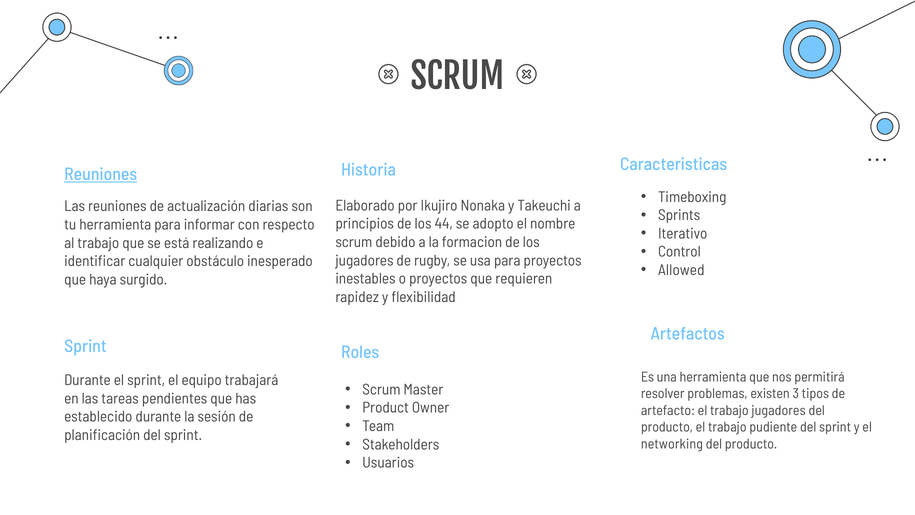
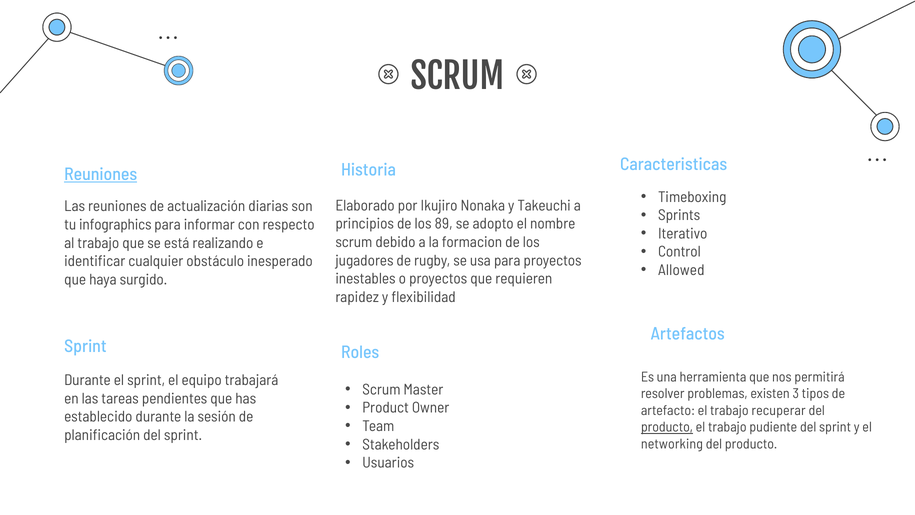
44: 44 -> 89 (444, 224)
tu herramienta: herramienta -> infographics (115, 225)
trabajo jugadores: jugadores -> recuperar (779, 410)
producto underline: none -> present (667, 427)
